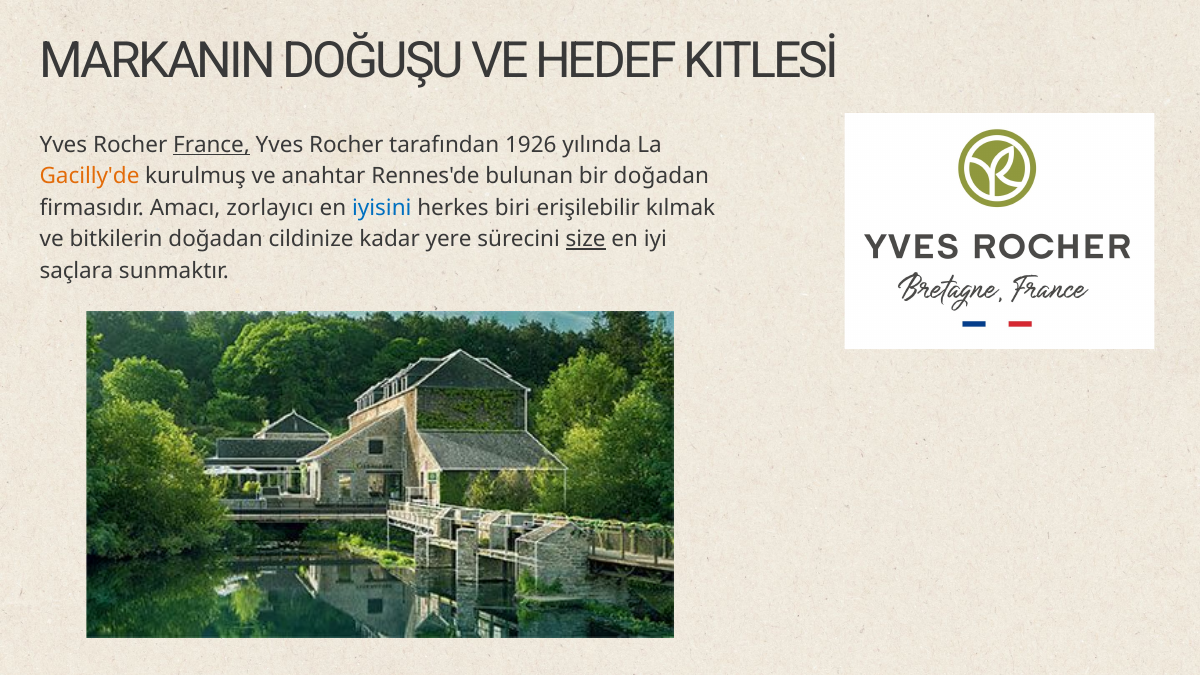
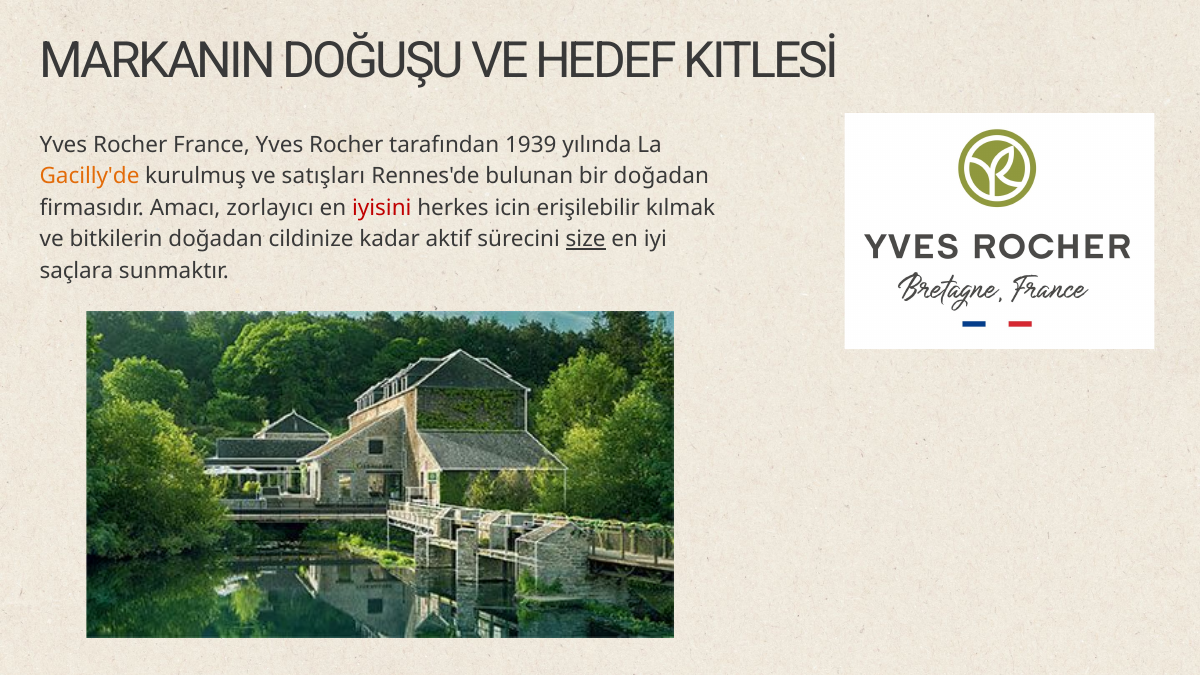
France underline: present -> none (212, 145)
1926: 1926 -> 1939 (531, 145)
anahtar: anahtar -> satışları (323, 176)
iyisini colour: blue -> red (382, 208)
biri: biri -> icin (513, 208)
yere: yere -> aktif (449, 239)
